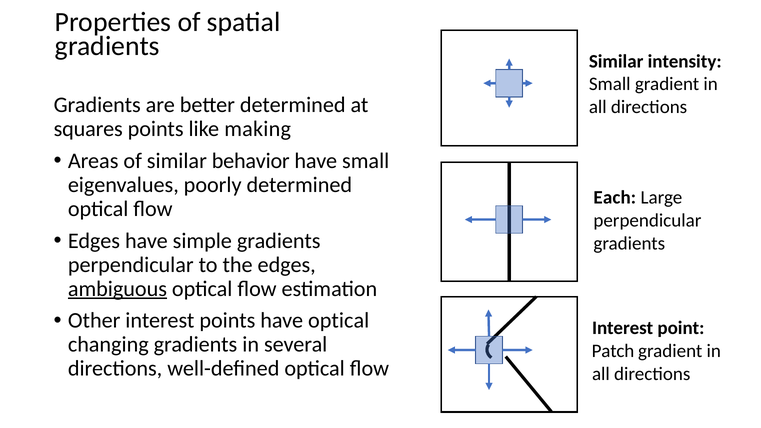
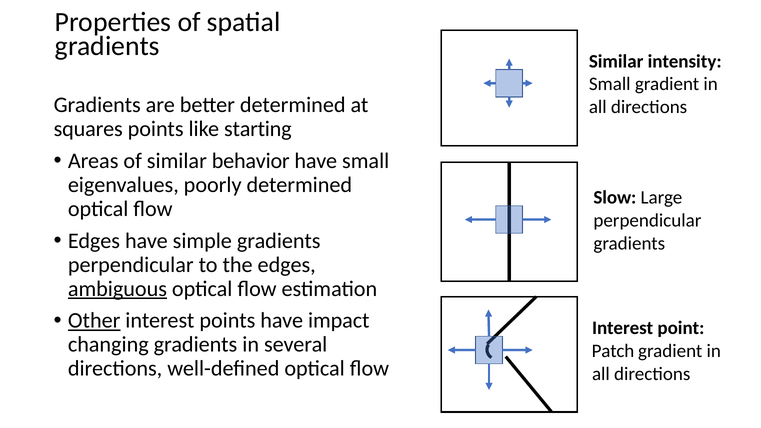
making: making -> starting (258, 129)
Each: Each -> Slow (615, 198)
Other underline: none -> present (94, 321)
have optical: optical -> impact (339, 321)
